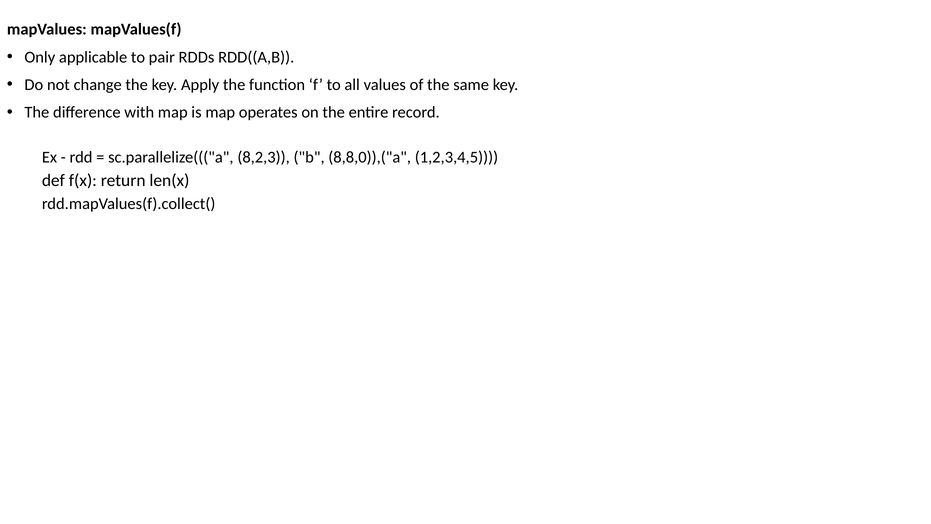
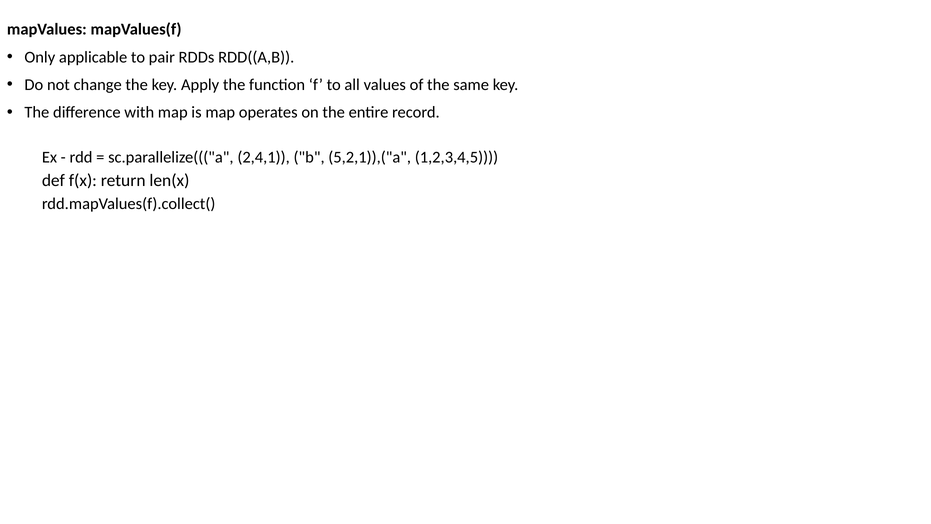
8,2,3: 8,2,3 -> 2,4,1 (264, 157)
8,8,0)),("a: 8,8,0)),("a -> 5,2,1)),("a (370, 157)
